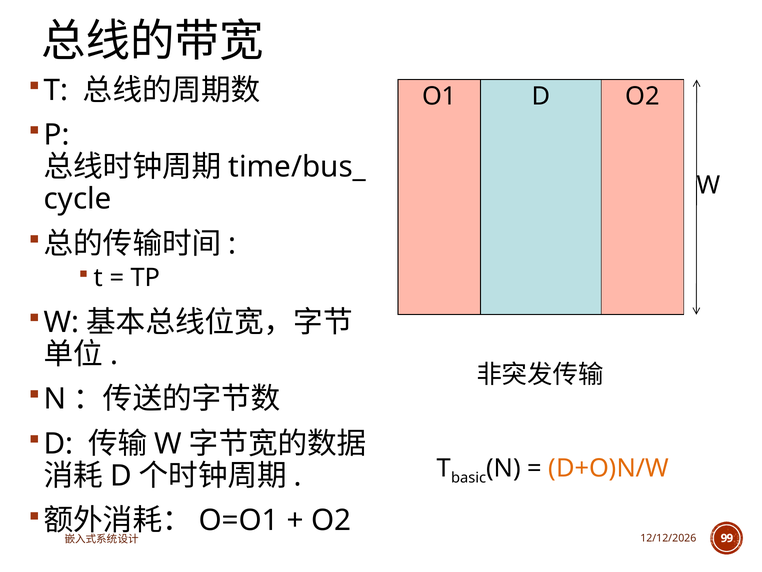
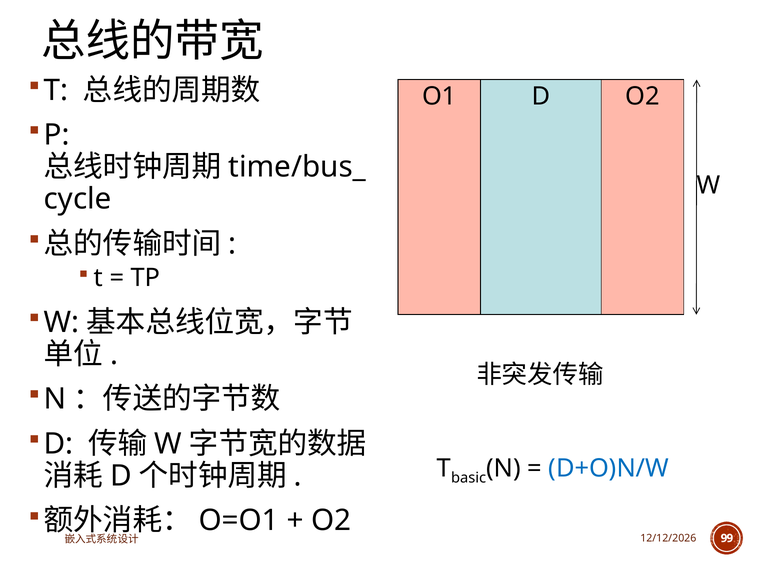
D+O)N/W colour: orange -> blue (609, 468)
